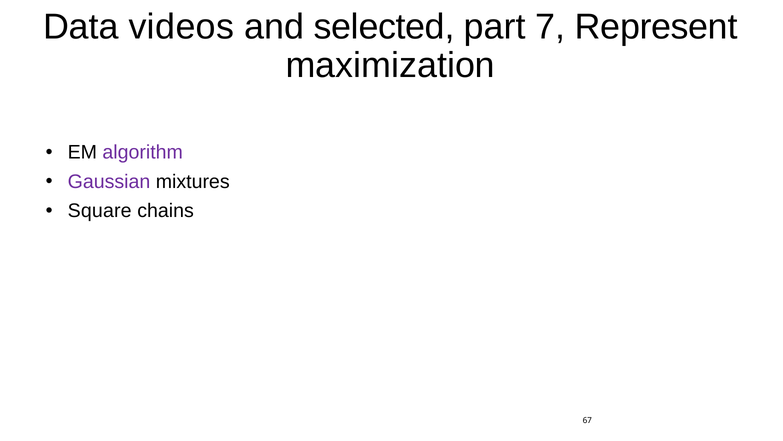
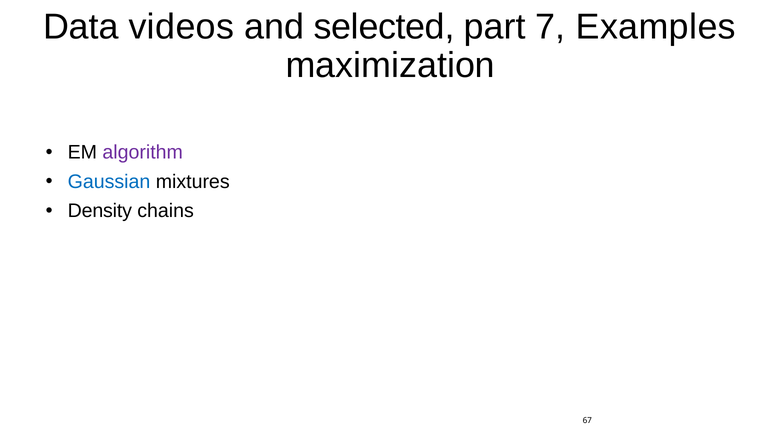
Represent: Represent -> Examples (656, 27)
Gaussian colour: purple -> blue (109, 181)
Square: Square -> Density (100, 211)
